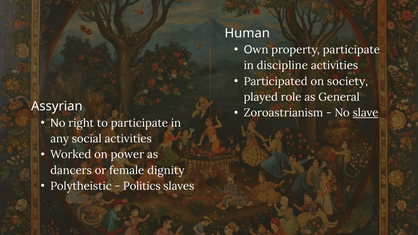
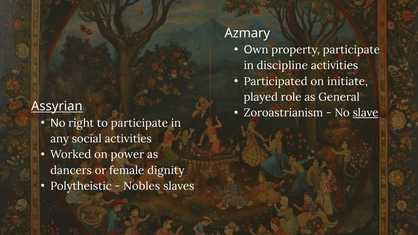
Human: Human -> Azmary (247, 33)
society: society -> initiate (348, 81)
Assyrian underline: none -> present (57, 106)
Politics: Politics -> Nobles (142, 186)
